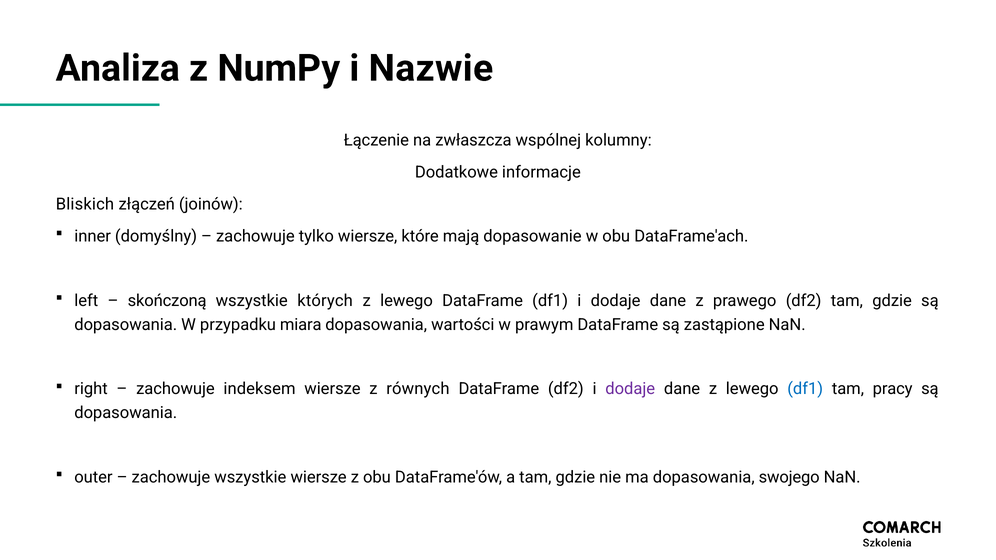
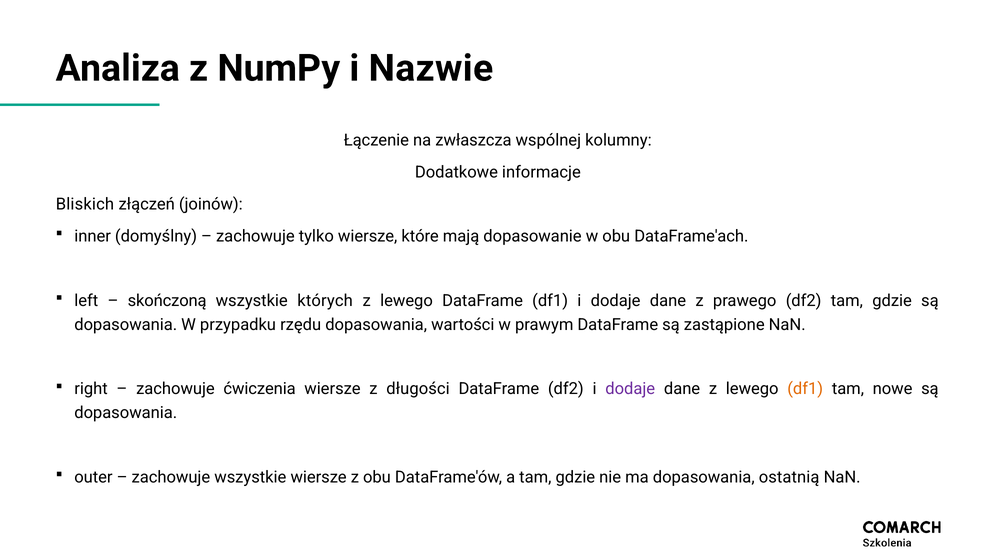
miara: miara -> rzędu (301, 325)
indeksem: indeksem -> ćwiczenia (260, 389)
równych: równych -> długości (418, 389)
df1 colour: blue -> orange (805, 389)
pracy: pracy -> nowe (893, 389)
swojego: swojego -> ostatnią (789, 477)
